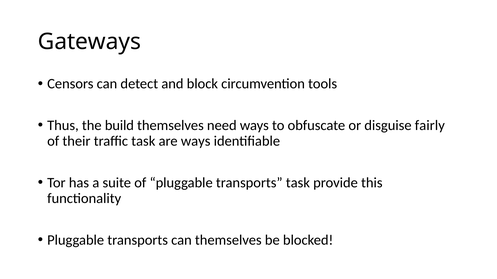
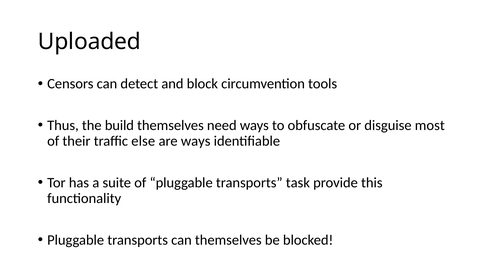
Gateways: Gateways -> Uploaded (89, 42)
fairly: fairly -> most (430, 126)
traffic task: task -> else (143, 141)
